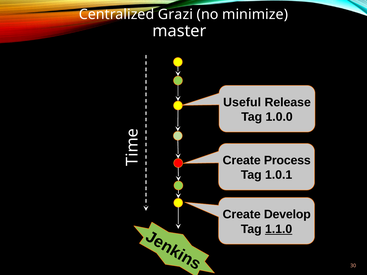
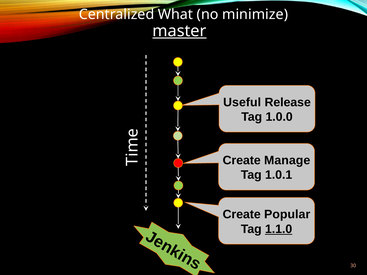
Grazi: Grazi -> What (176, 14)
master underline: none -> present (179, 31)
Process: Process -> Manage (287, 160)
Develop: Develop -> Popular (287, 215)
